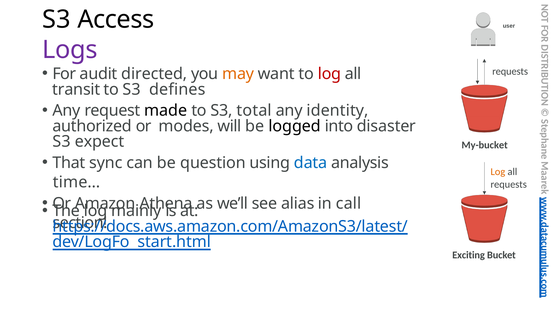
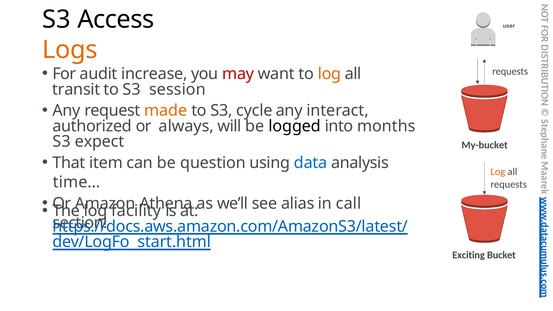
Logs colour: purple -> orange (70, 50)
directed: directed -> increase (154, 74)
may colour: orange -> red (238, 74)
log colour: red -> orange (329, 74)
defines: defines -> session (177, 89)
made colour: black -> orange (166, 111)
total: total -> cycle (254, 111)
identity: identity -> interact (338, 111)
modes: modes -> always (186, 126)
disaster: disaster -> months (386, 126)
sync: sync -> item (106, 163)
mainly: mainly -> facility (136, 211)
